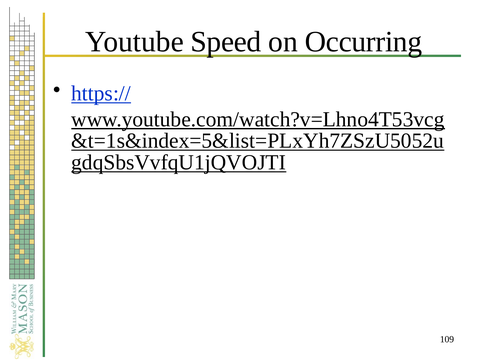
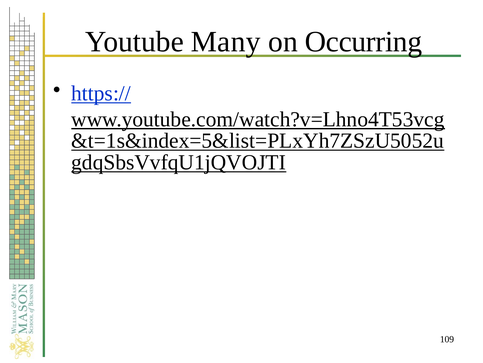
Speed: Speed -> Many (226, 42)
